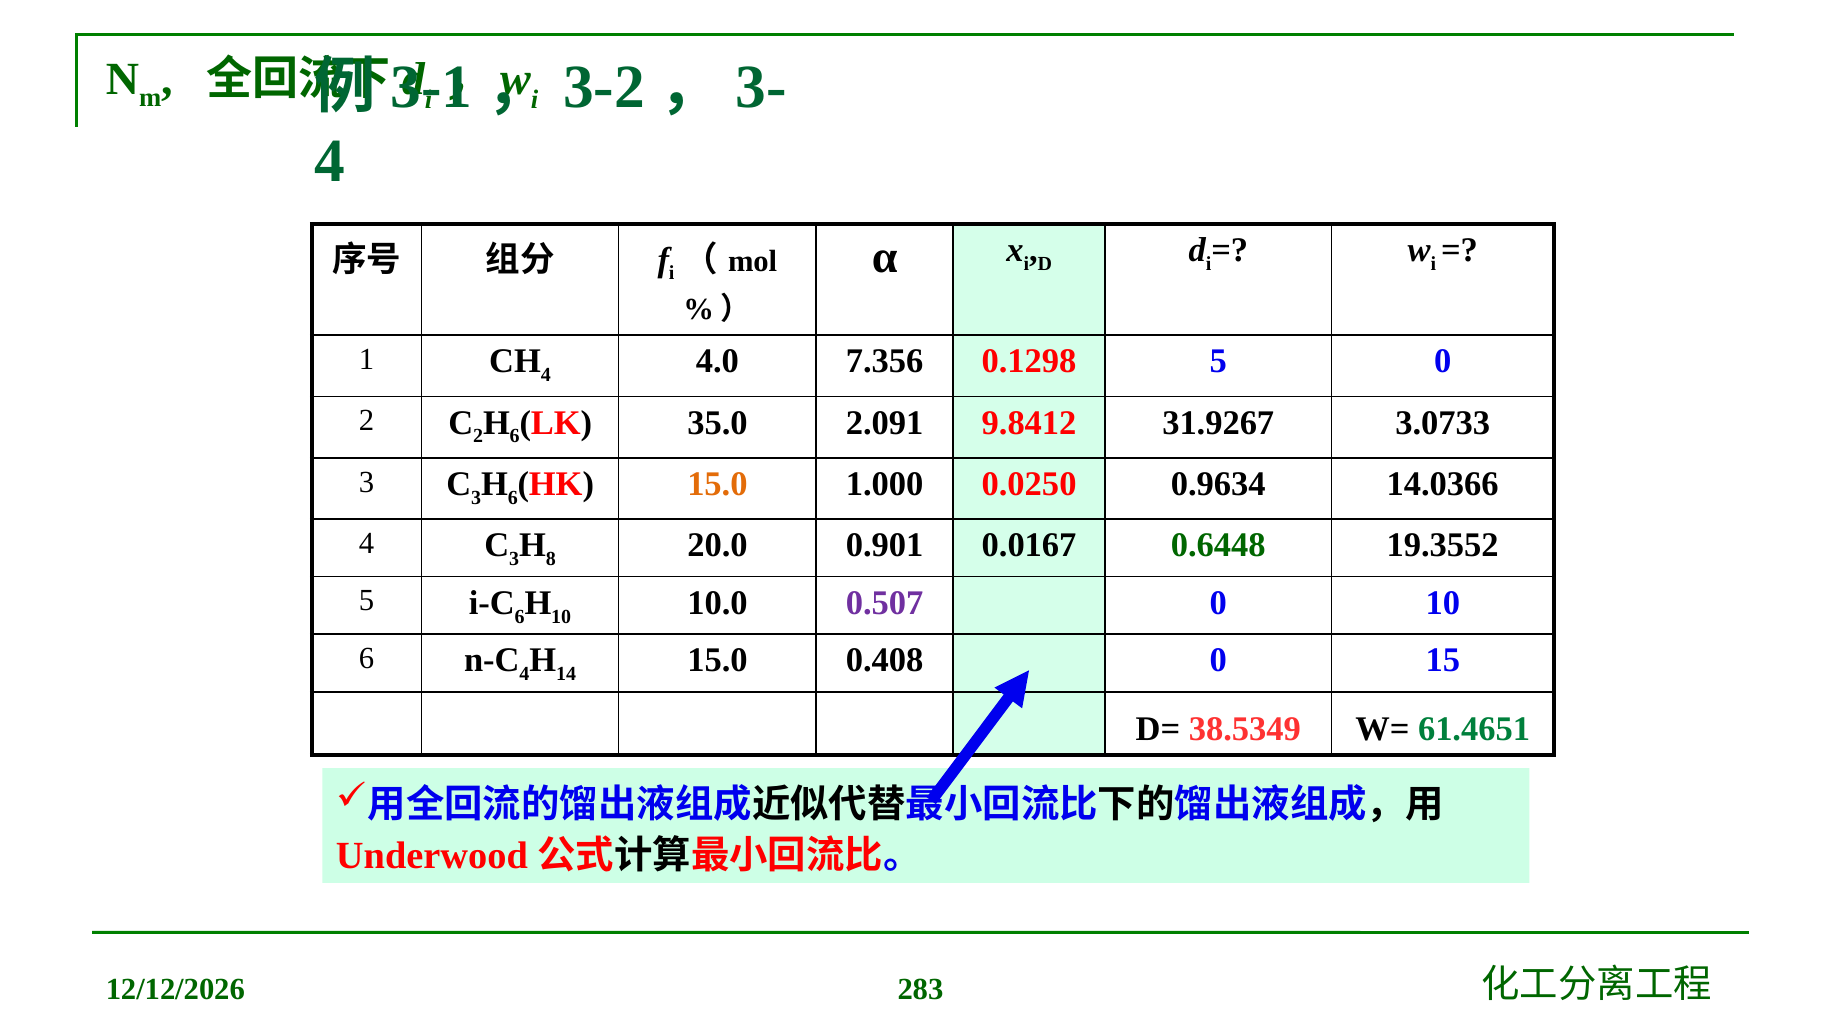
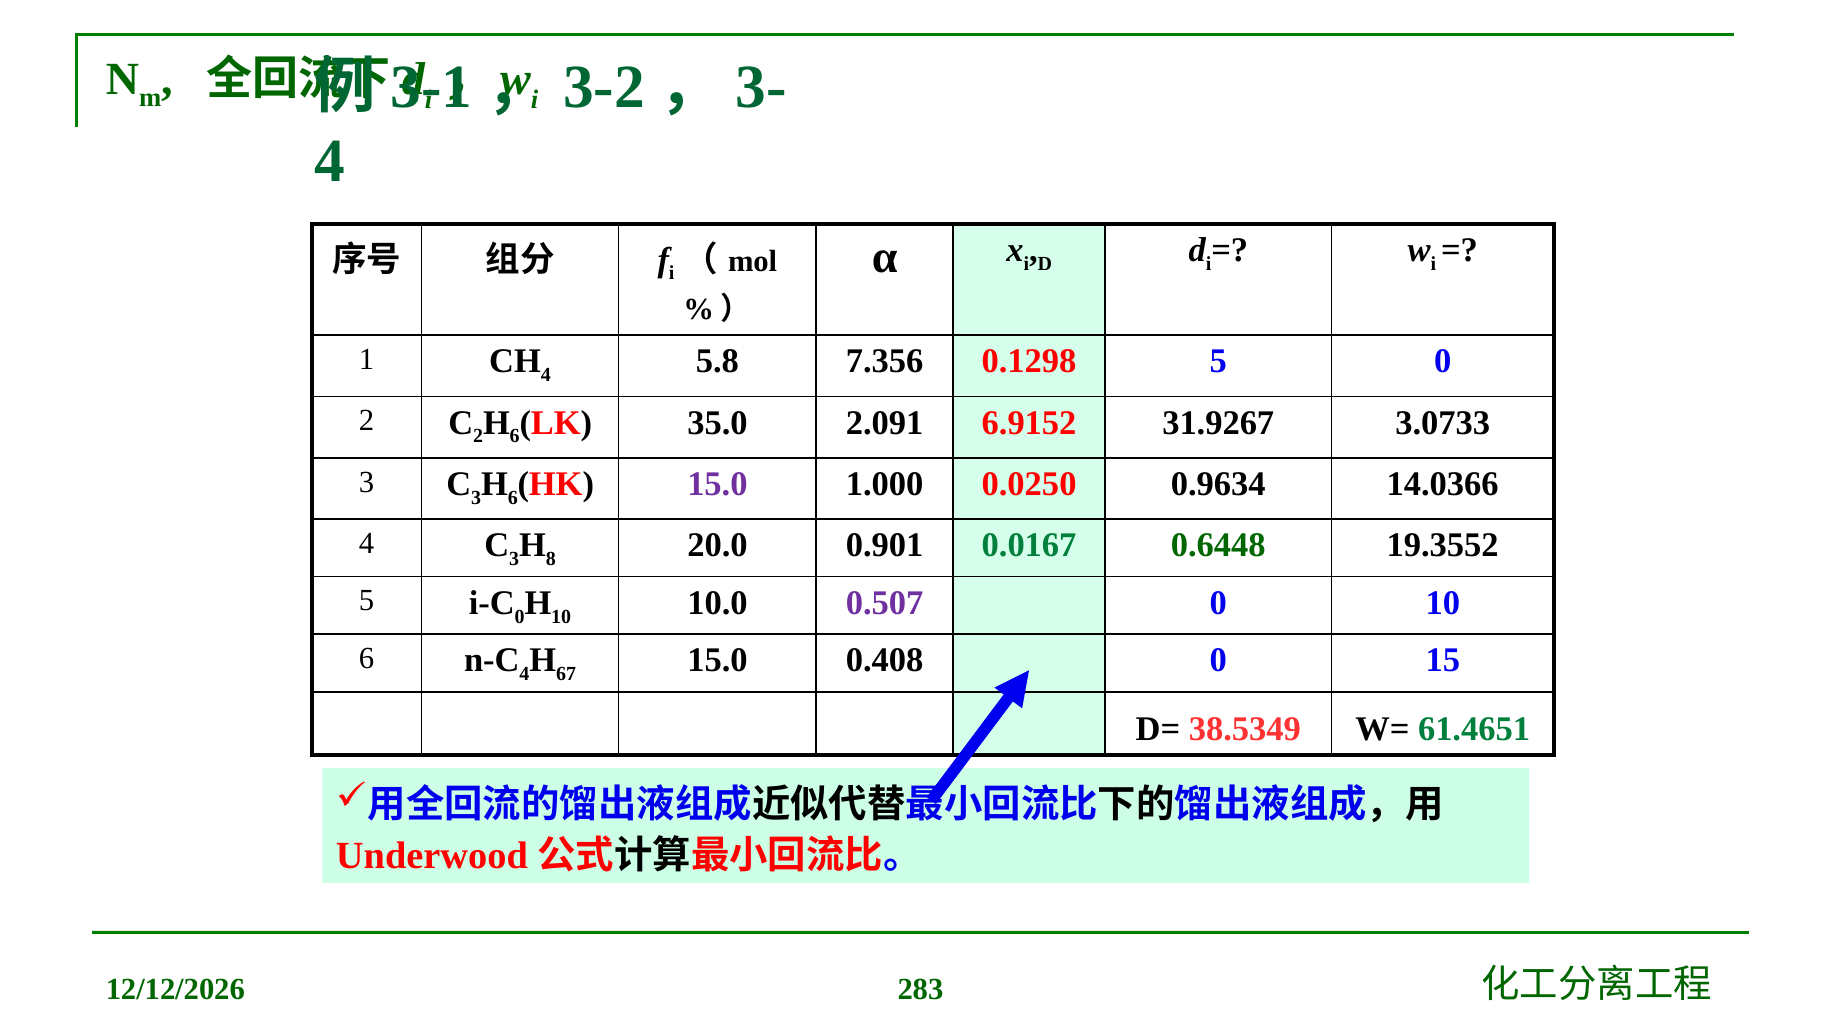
4.0: 4.0 -> 5.8 (717, 361)
9.8412: 9.8412 -> 6.9152 (1029, 423)
15.0 colour: orange -> purple (717, 484)
0.0167 colour: black -> green (1029, 545)
6: 6 -> 0 (520, 616)
14: 14 -> 67 (566, 674)
